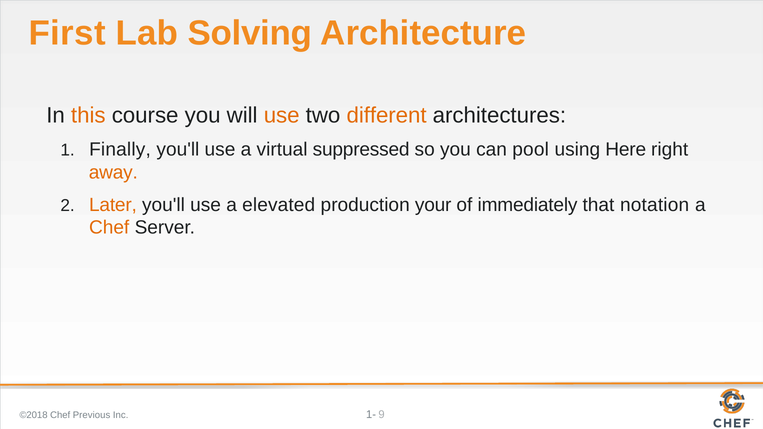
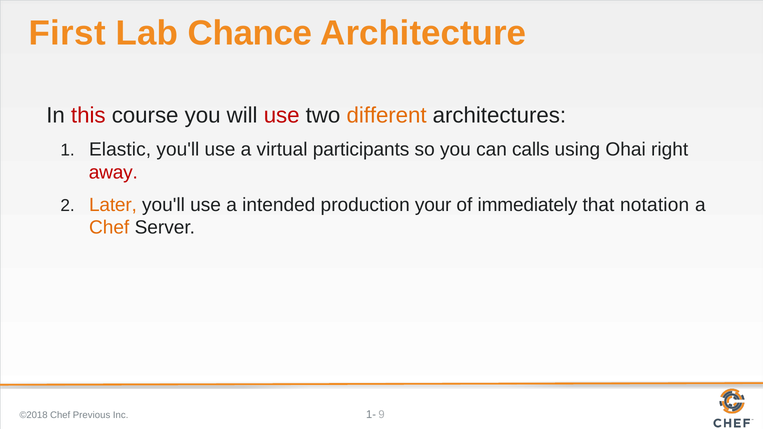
Solving: Solving -> Chance (250, 33)
this colour: orange -> red (88, 115)
use colour: orange -> red (282, 115)
Finally: Finally -> Elastic (120, 150)
suppressed: suppressed -> participants (361, 150)
pool: pool -> calls (531, 150)
Here: Here -> Ohai (626, 150)
away colour: orange -> red (113, 172)
elevated: elevated -> intended (279, 205)
